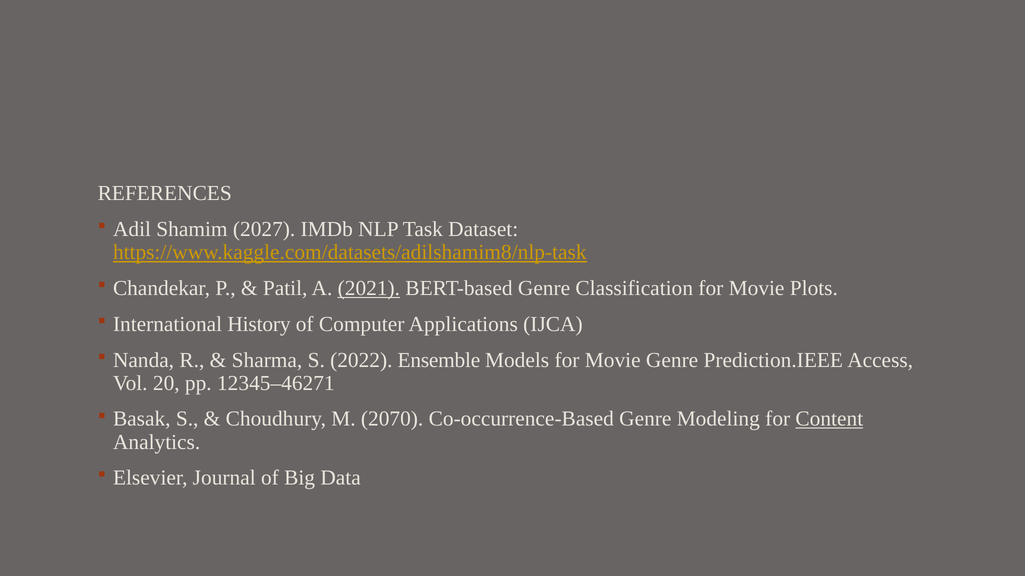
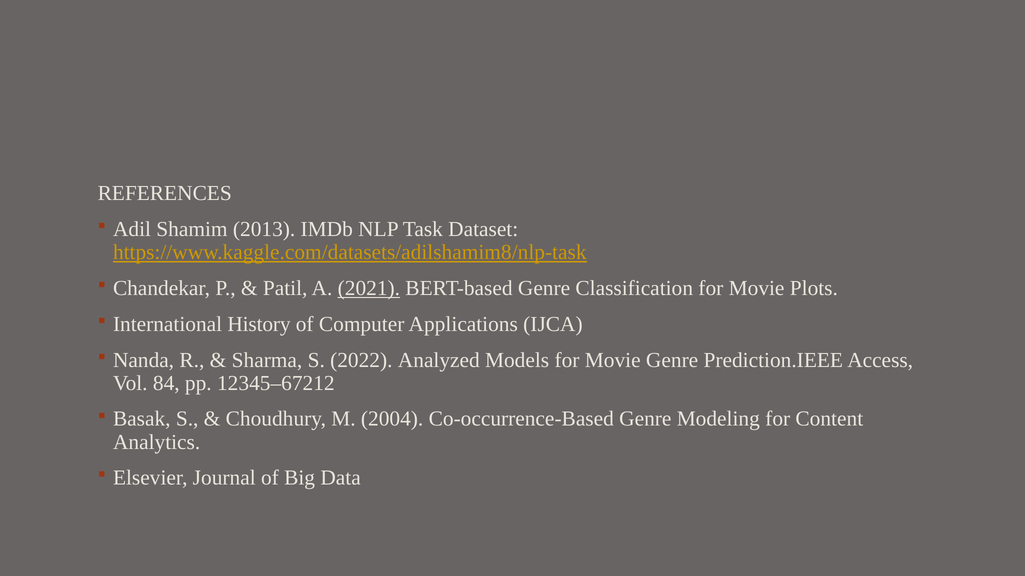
2027: 2027 -> 2013 (264, 230)
Ensemble: Ensemble -> Analyzed (439, 360)
20: 20 -> 84 (166, 383)
12345–46271: 12345–46271 -> 12345–67212 (276, 383)
2070: 2070 -> 2004 (392, 419)
Content underline: present -> none (829, 419)
